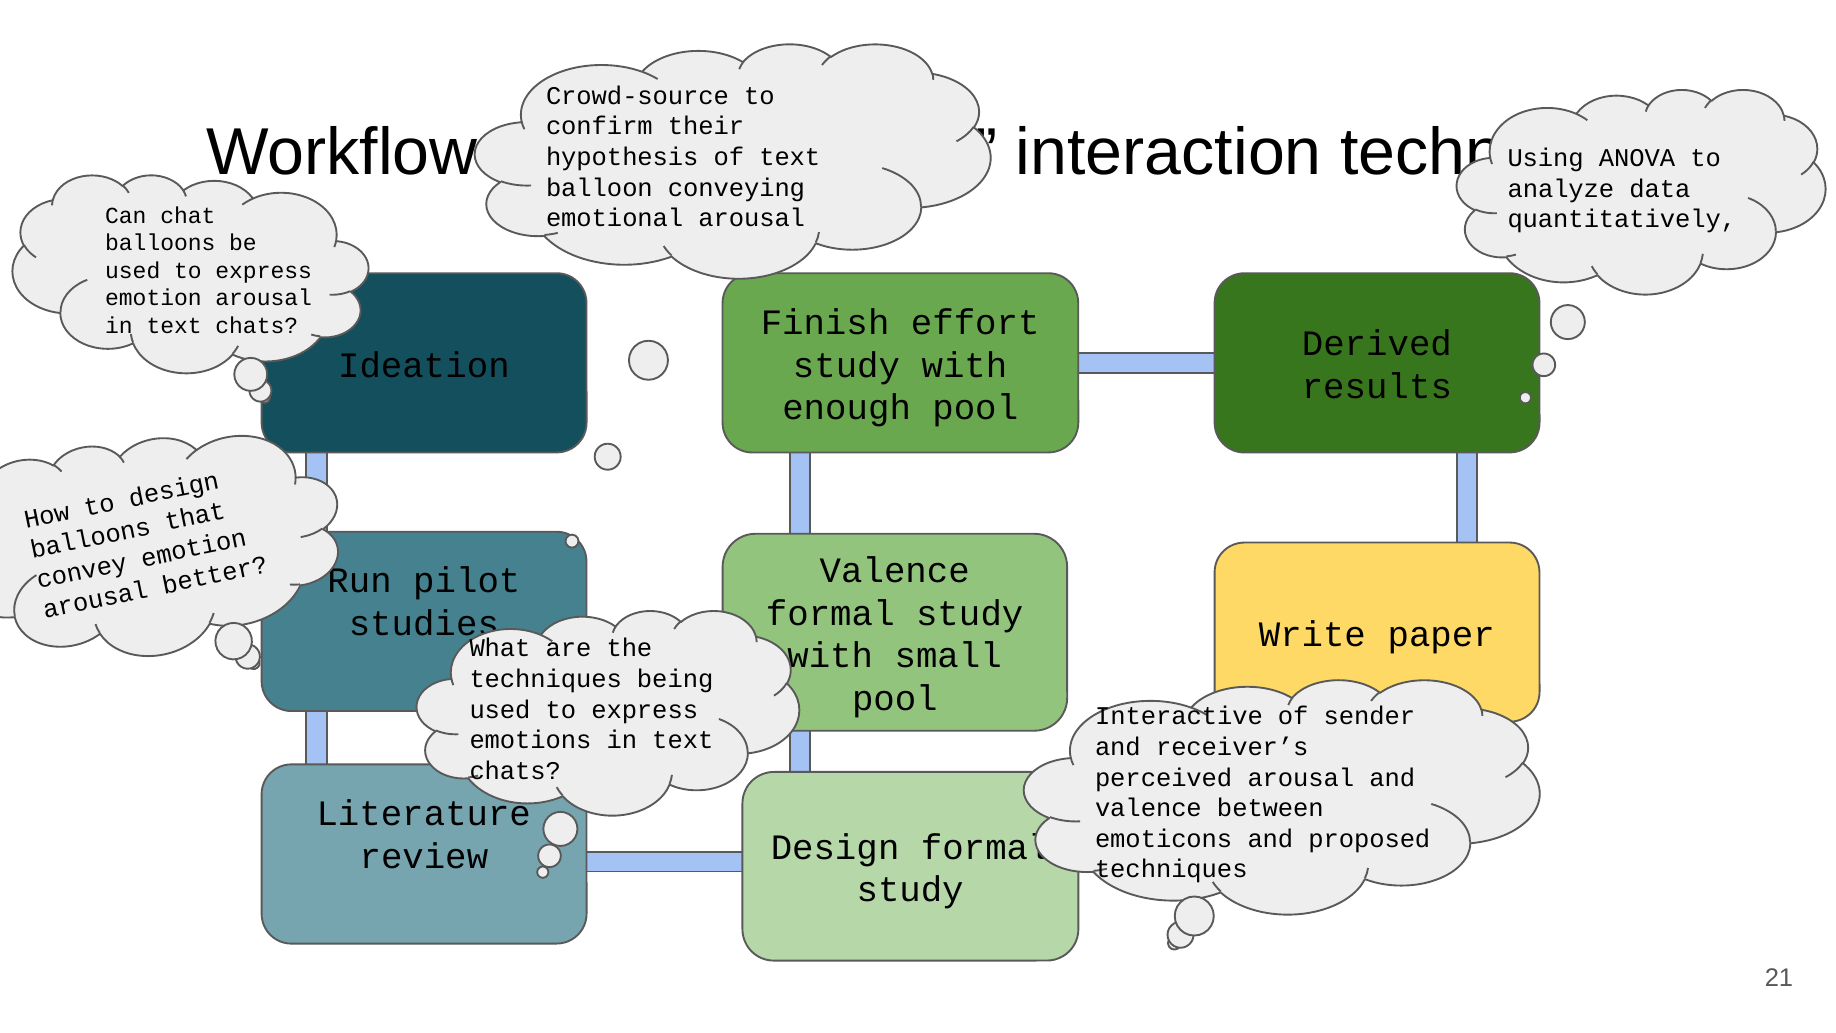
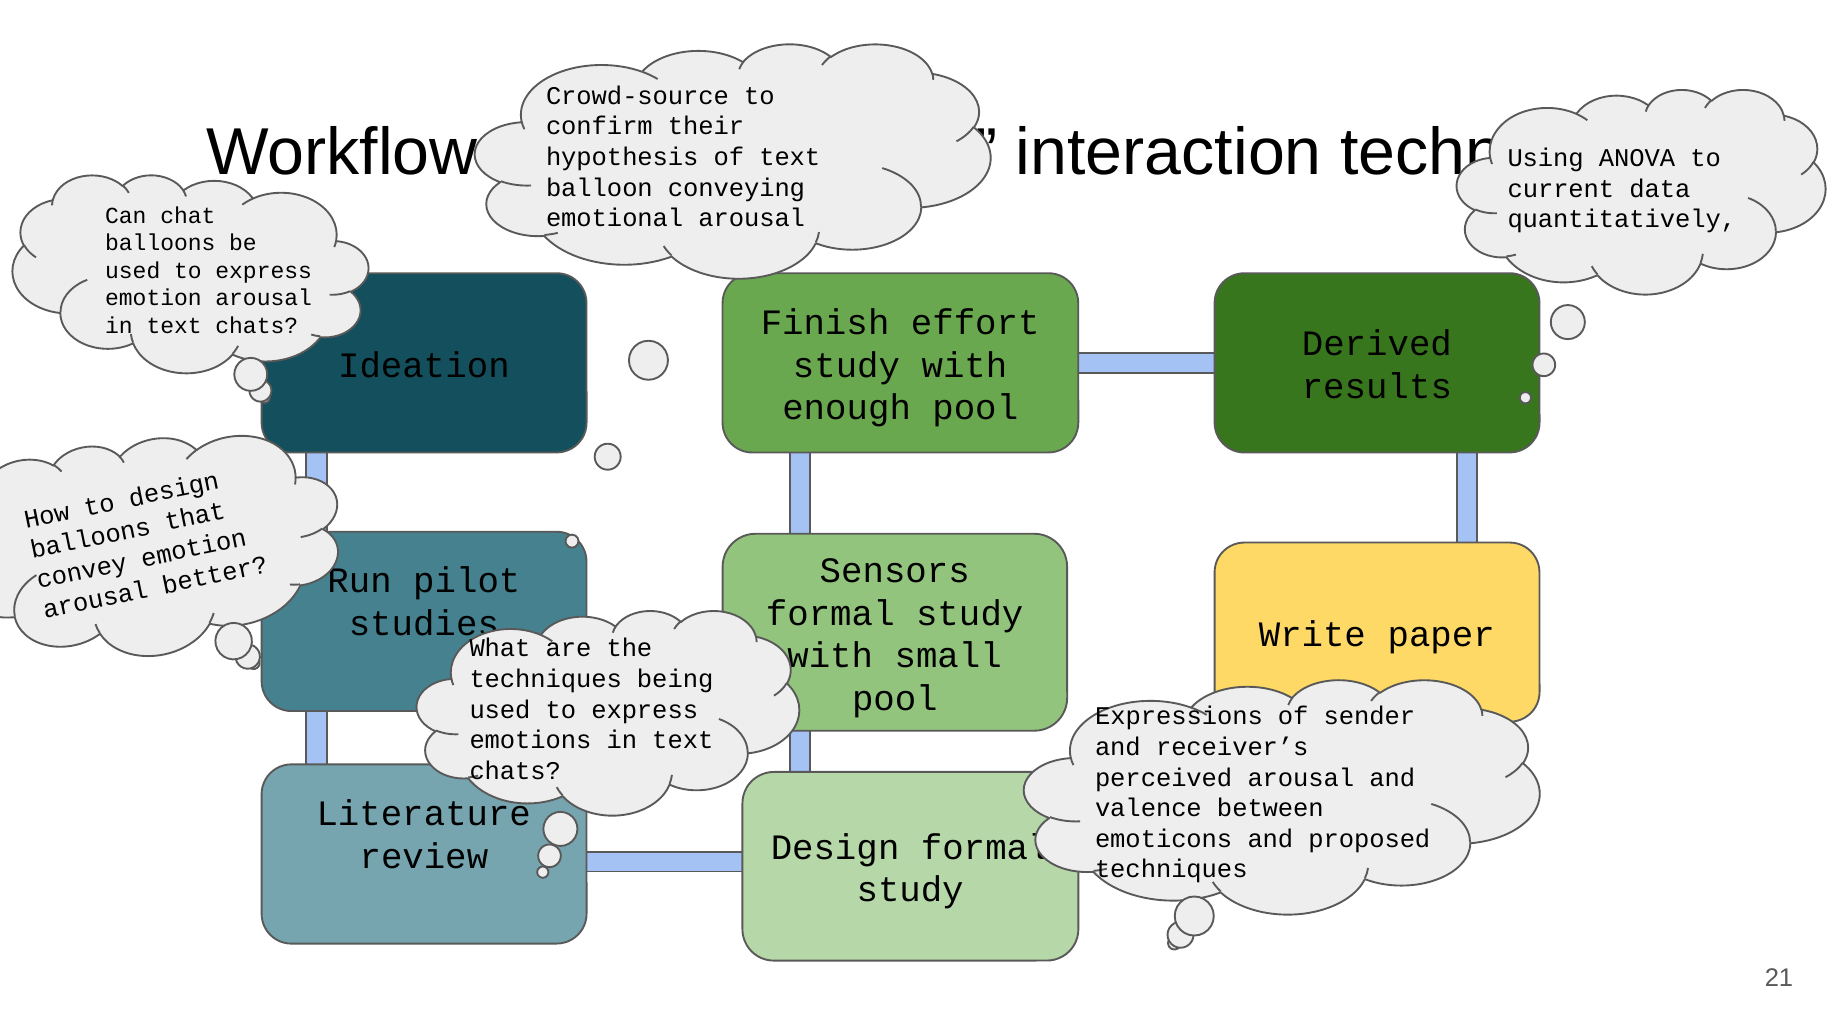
analyze: analyze -> current (1561, 189)
Valence: Valence -> Sensors (895, 570)
Interactive: Interactive -> Expressions (1179, 716)
